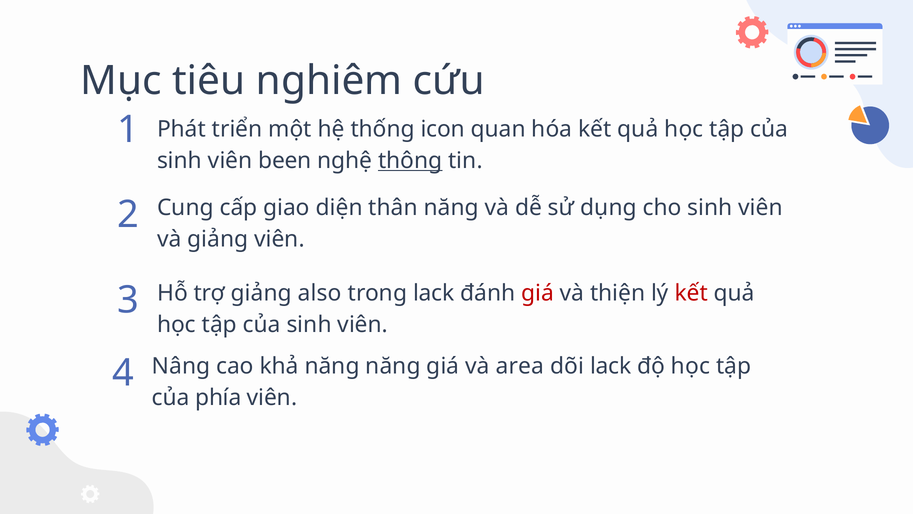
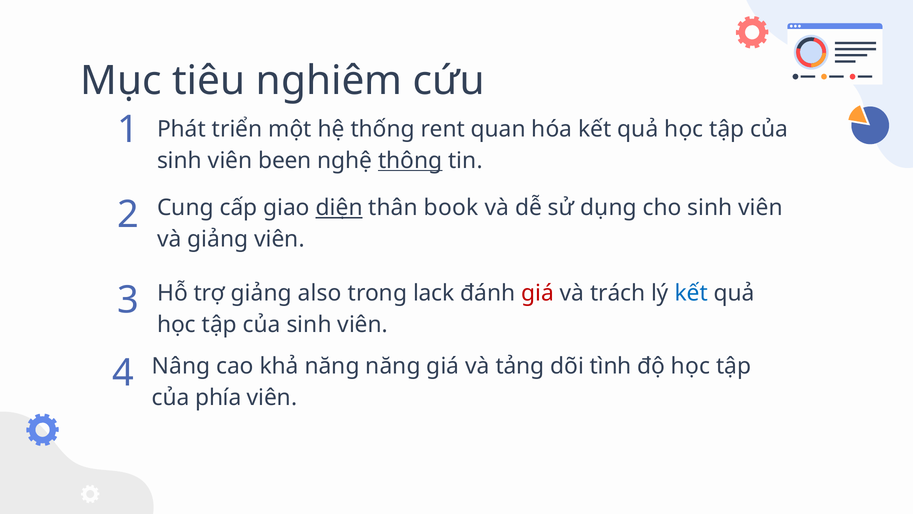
icon: icon -> rent (443, 129)
diện underline: none -> present (339, 208)
thân năng: năng -> book (451, 208)
thiện: thiện -> trách (618, 293)
kết colour: red -> blue (691, 293)
area: area -> tảng (520, 366)
dõi lack: lack -> tình (611, 366)
